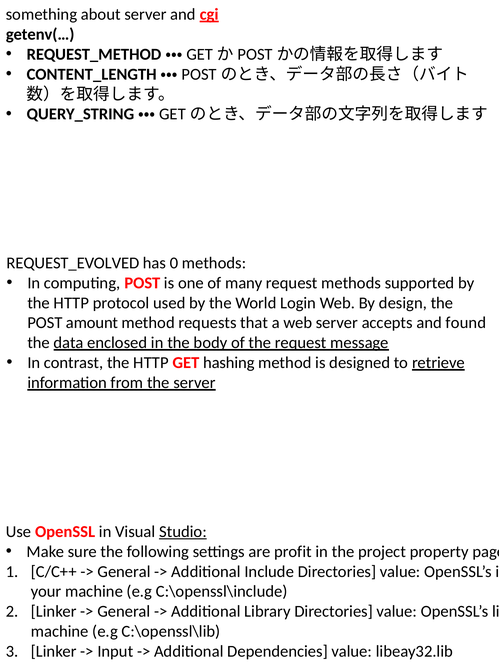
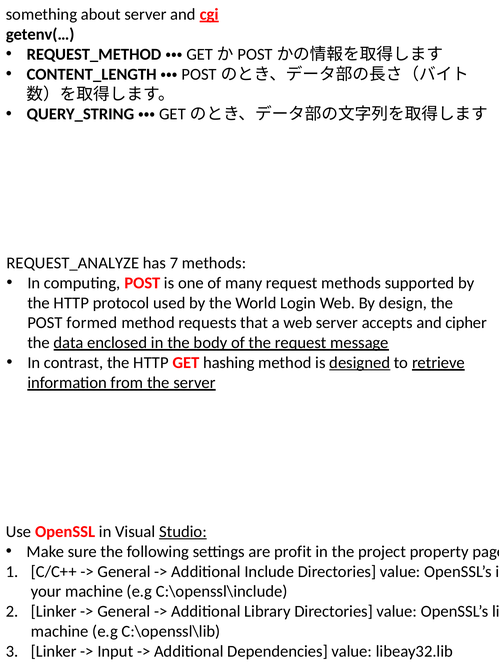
REQUEST_EVOLVED: REQUEST_EVOLVED -> REQUEST_ANALYZE (73, 263)
0: 0 -> 7 (174, 263)
amount: amount -> formed (92, 323)
found: found -> cipher (466, 323)
designed underline: none -> present (360, 363)
